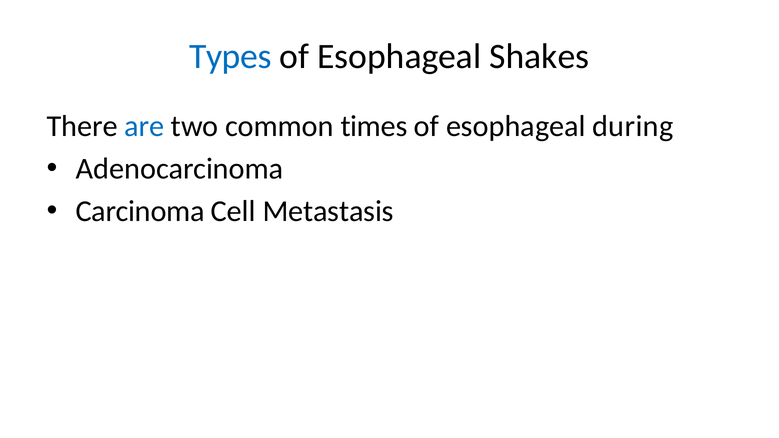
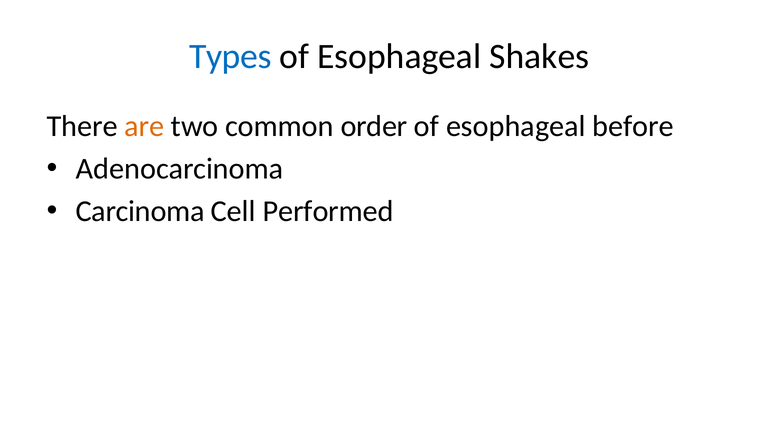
are colour: blue -> orange (144, 126)
times: times -> order (374, 126)
during: during -> before (633, 126)
Metastasis: Metastasis -> Performed (328, 211)
